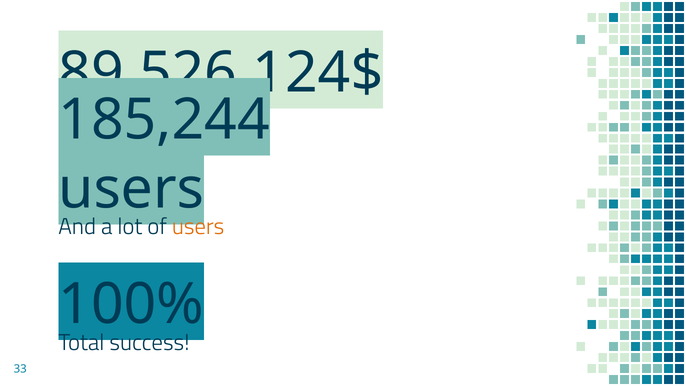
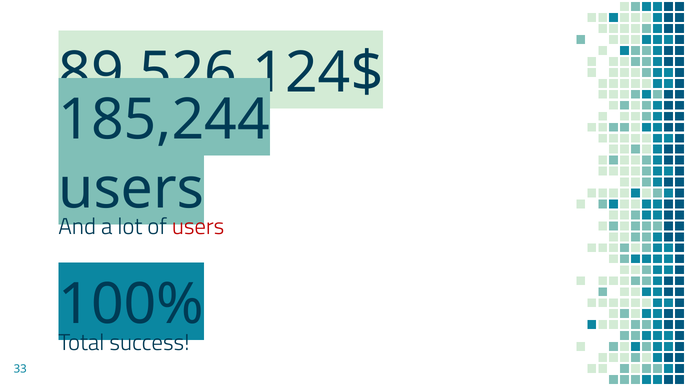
users colour: orange -> red (198, 227)
